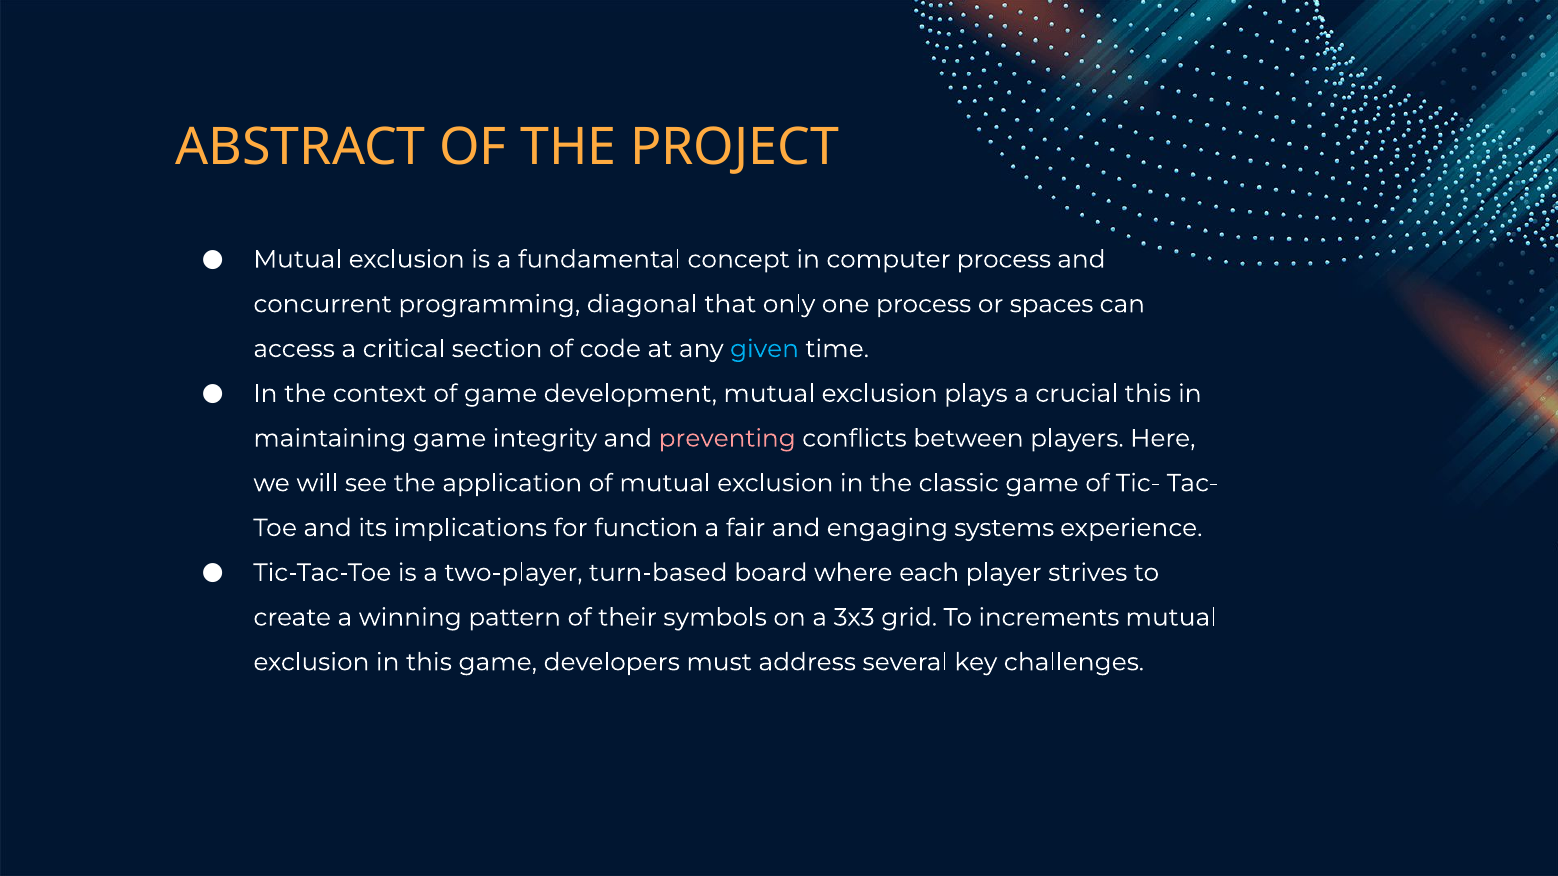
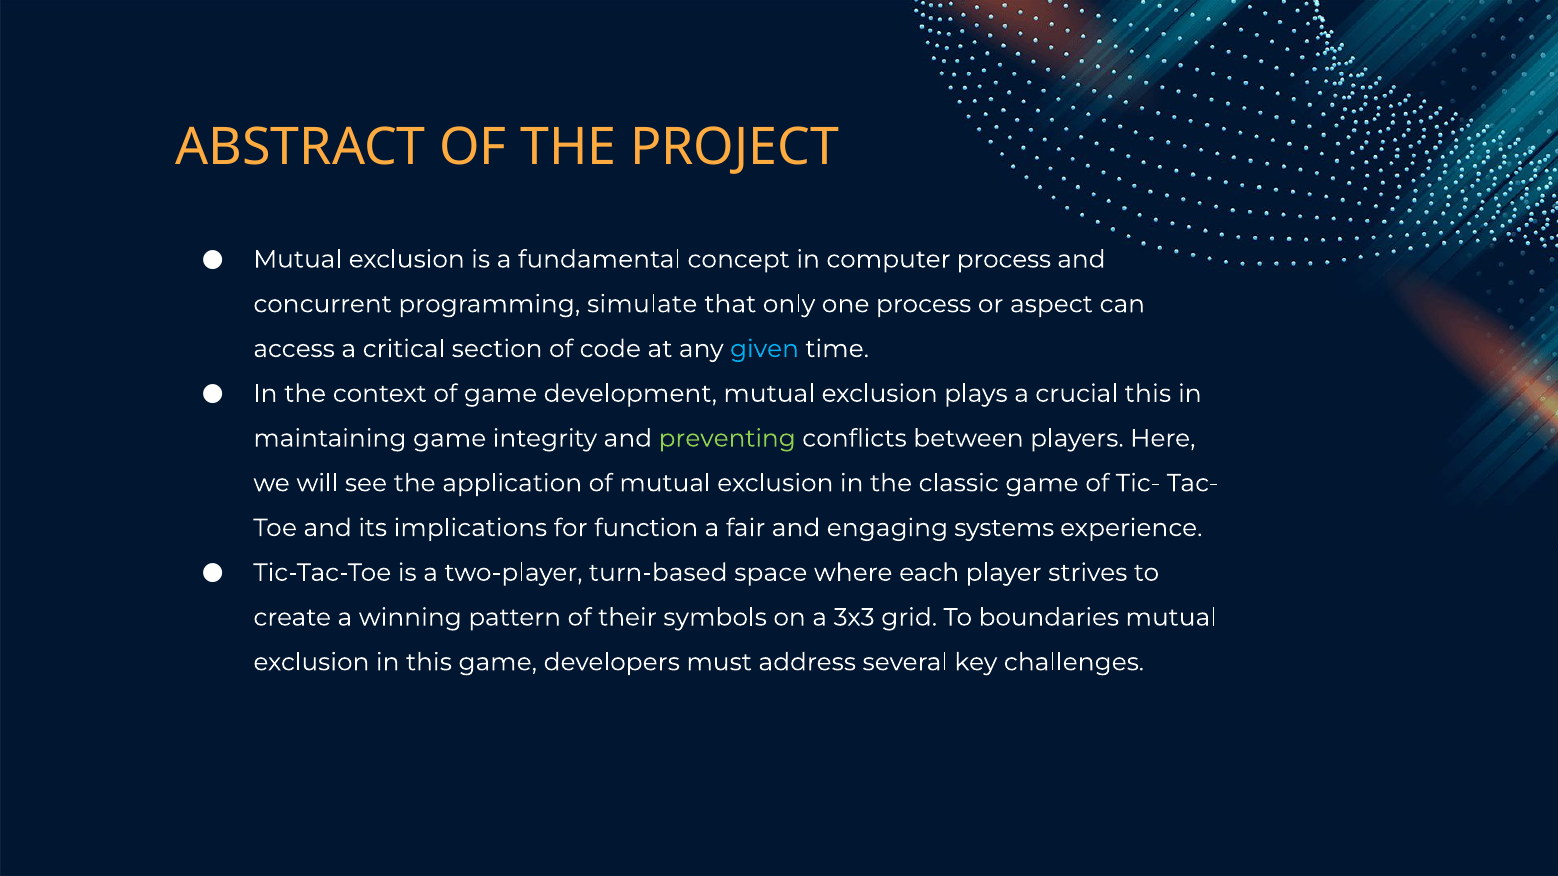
diagonal: diagonal -> simulate (642, 304)
spaces: spaces -> aspect (1051, 304)
preventing colour: pink -> light green (727, 439)
board: board -> space (771, 573)
increments: increments -> boundaries (1049, 618)
